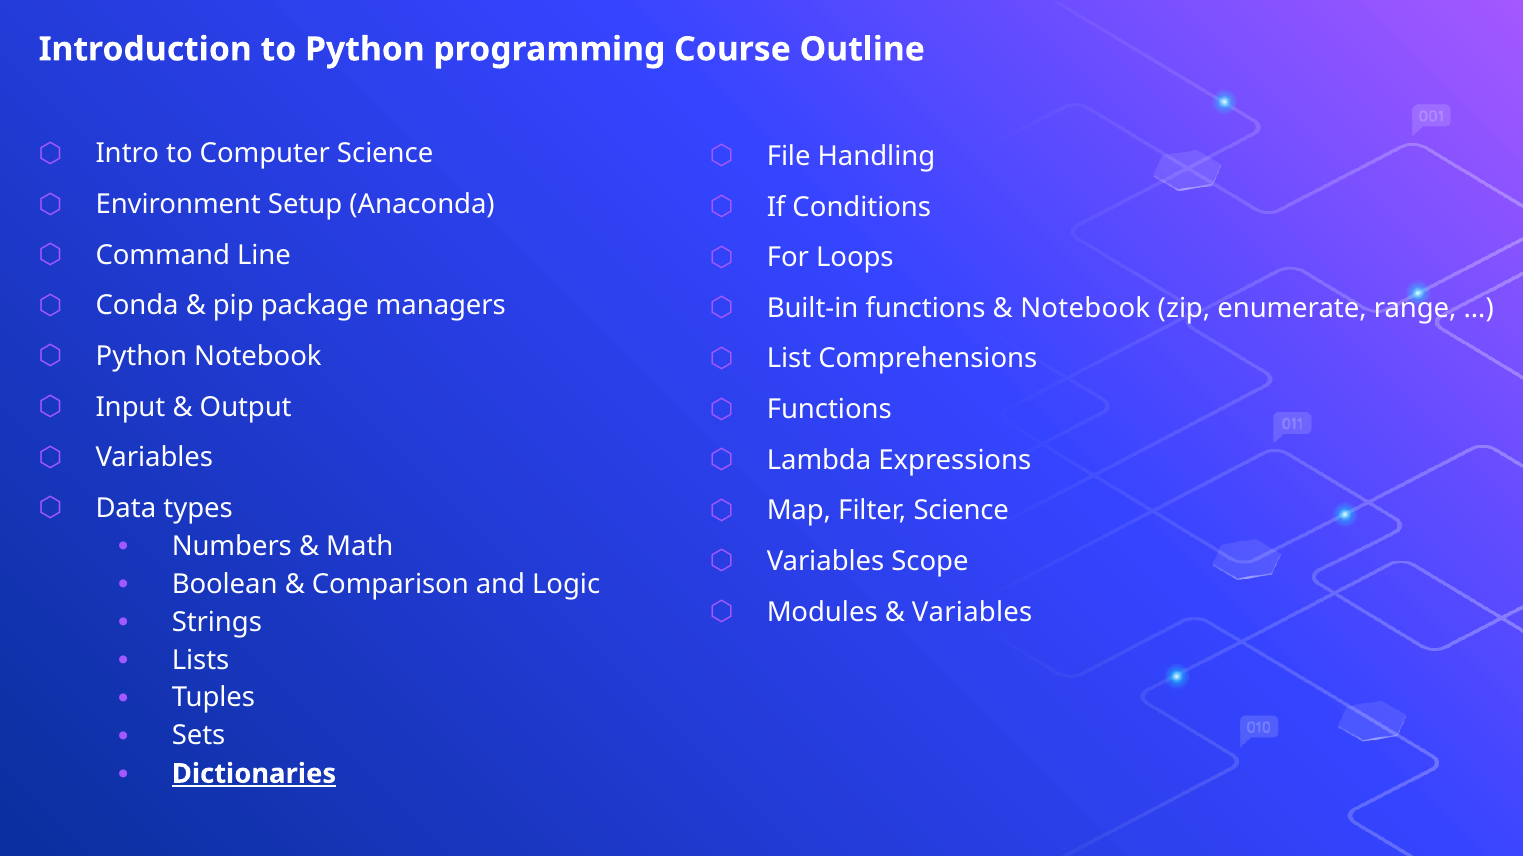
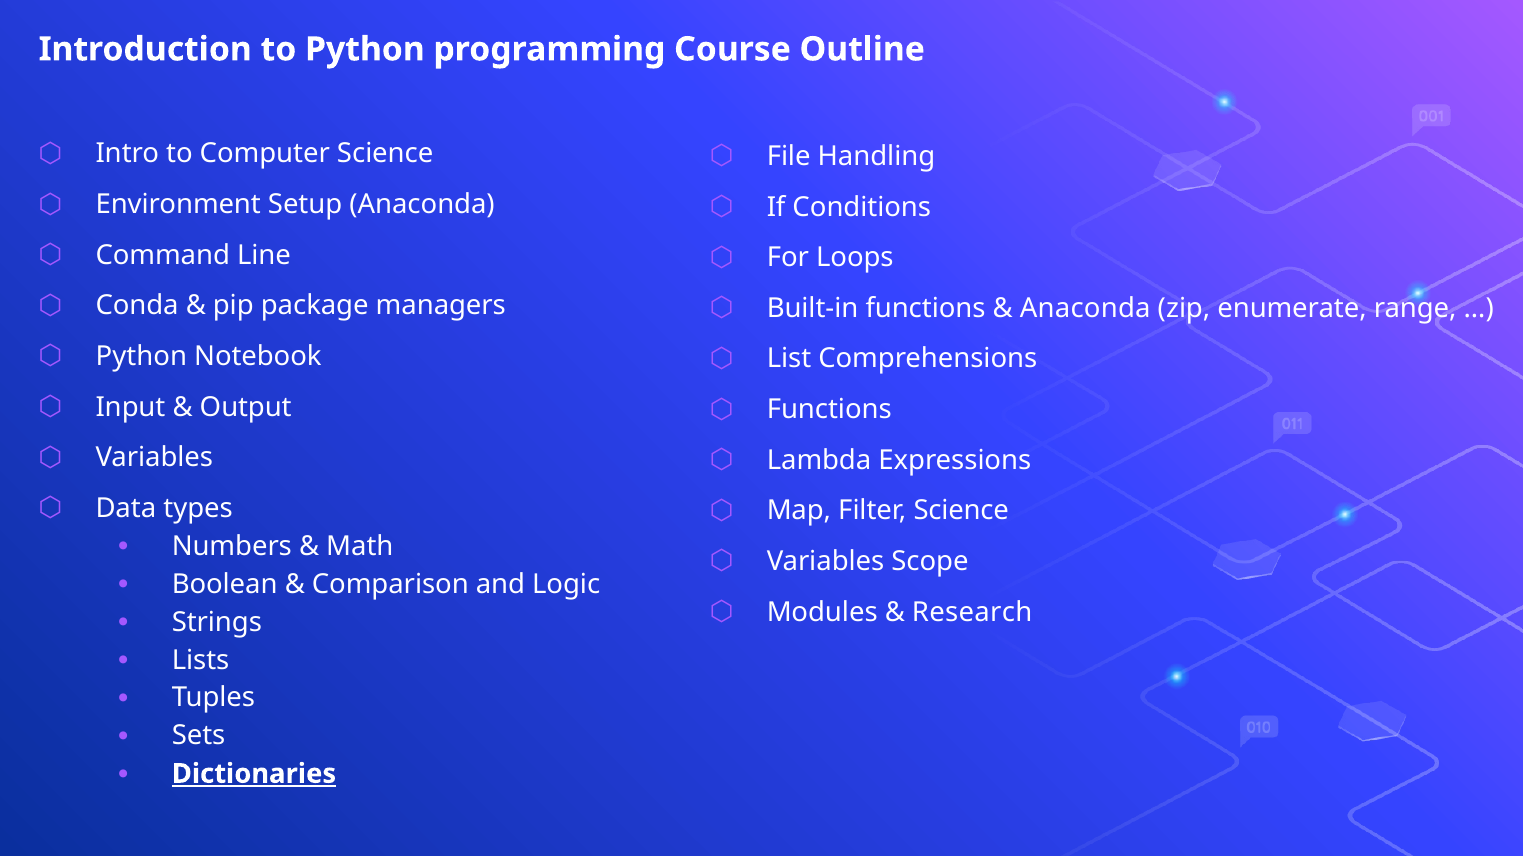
Notebook: Notebook -> Anaconda (1085, 308)
Variables: Variables -> Research (972, 612)
